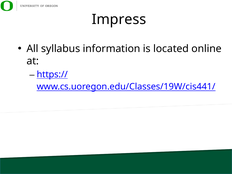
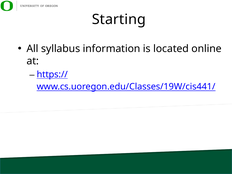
Impress: Impress -> Starting (119, 19)
